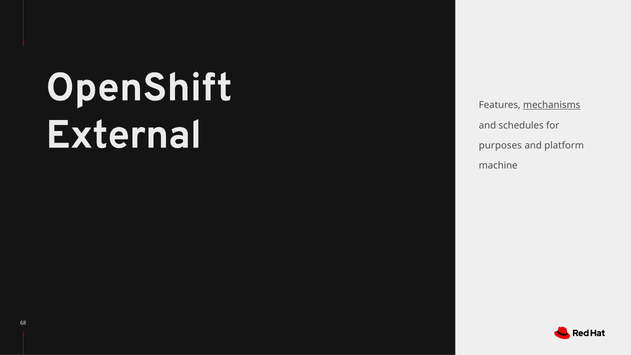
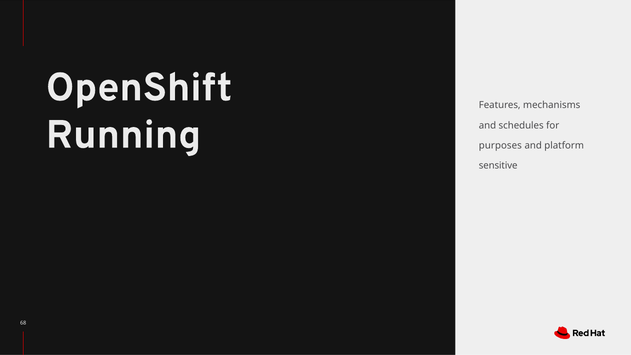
mechanisms underline: present -> none (552, 105)
External: External -> Running (124, 135)
machine: machine -> sensitive (498, 166)
